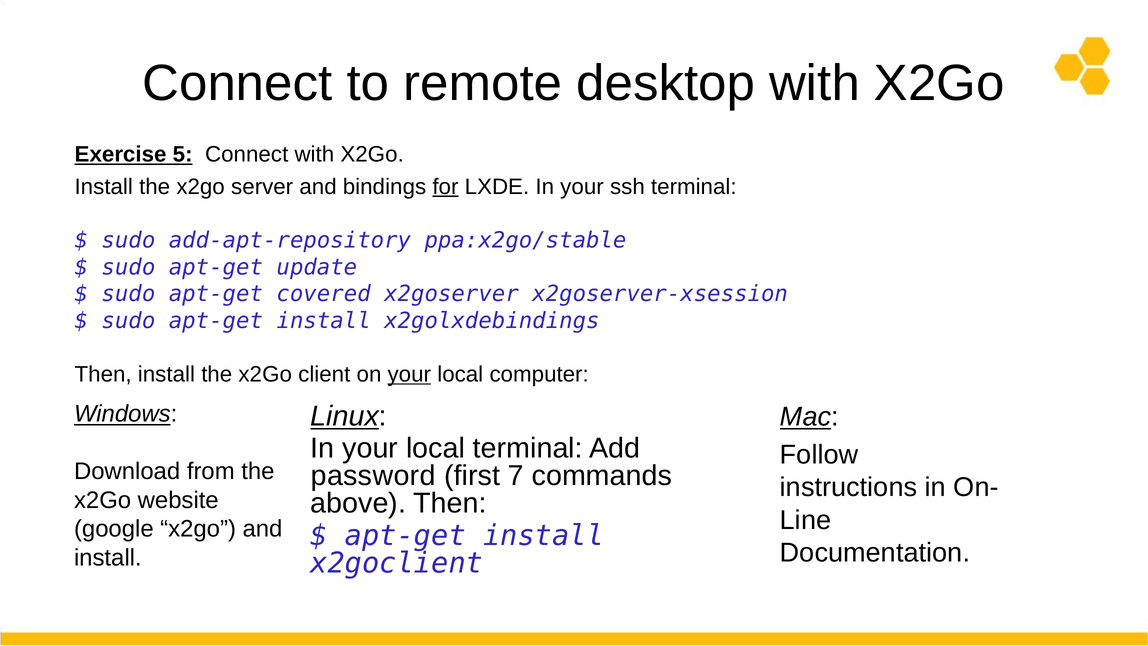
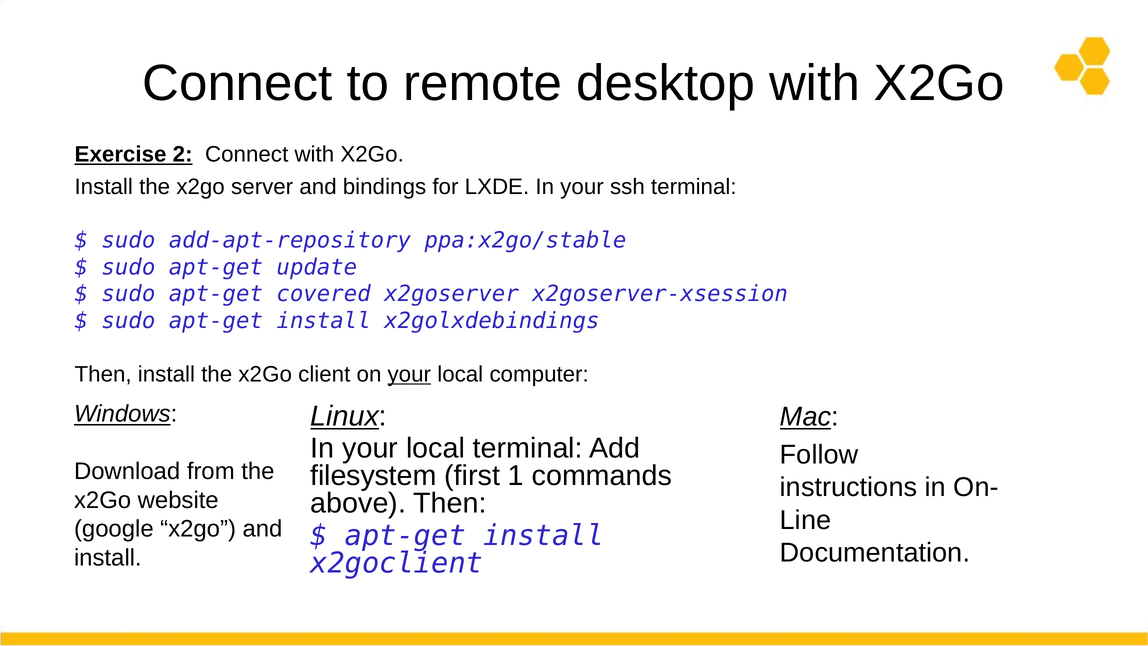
5: 5 -> 2 (183, 154)
for underline: present -> none (445, 187)
password: password -> filesystem (373, 476)
7: 7 -> 1 (516, 476)
